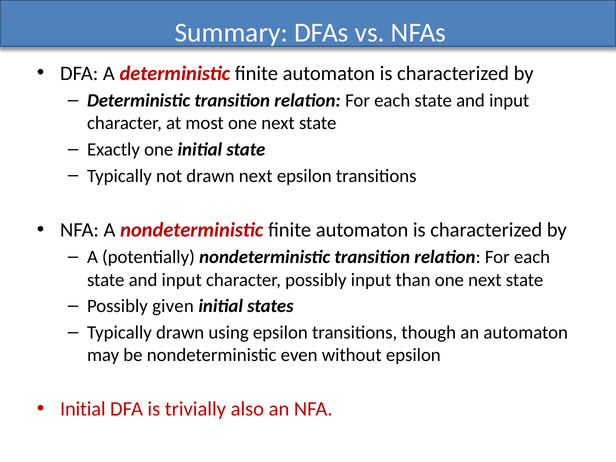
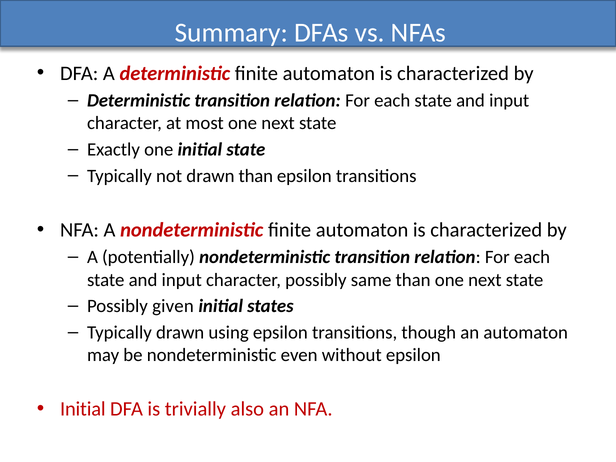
drawn next: next -> than (256, 176)
possibly input: input -> same (371, 280)
